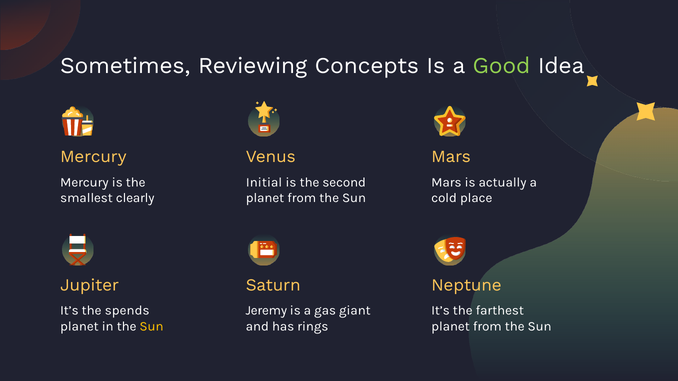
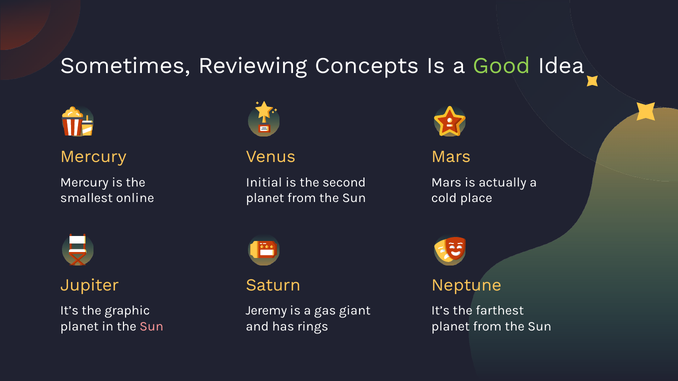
clearly: clearly -> online (135, 198)
spends: spends -> graphic (127, 311)
Sun colour: yellow -> pink (152, 327)
